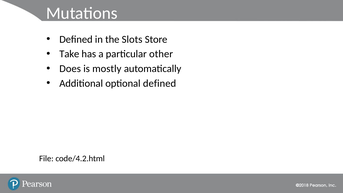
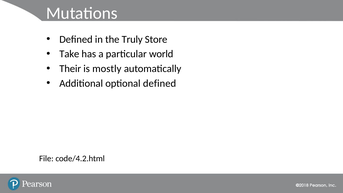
Slots: Slots -> Truly (132, 39)
other: other -> world (161, 54)
Does: Does -> Their (70, 69)
